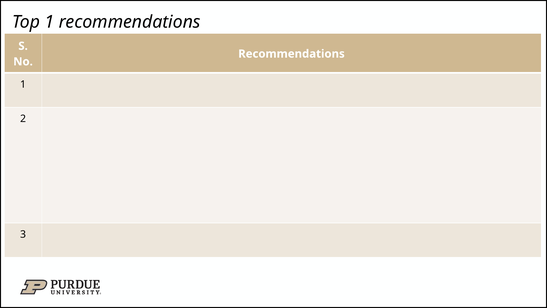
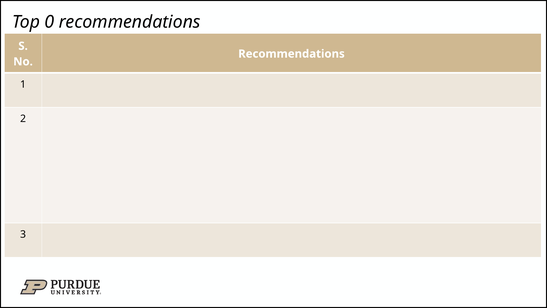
Top 1: 1 -> 0 (49, 22)
